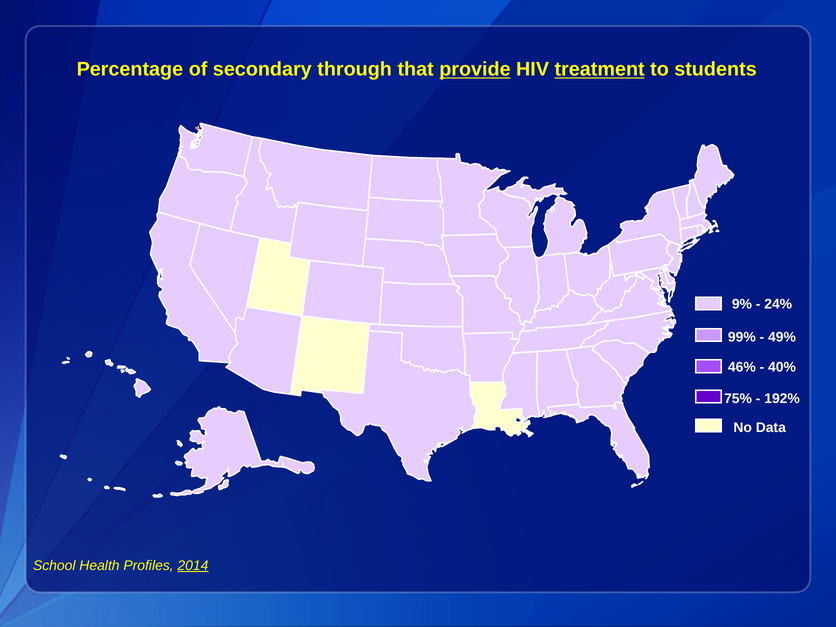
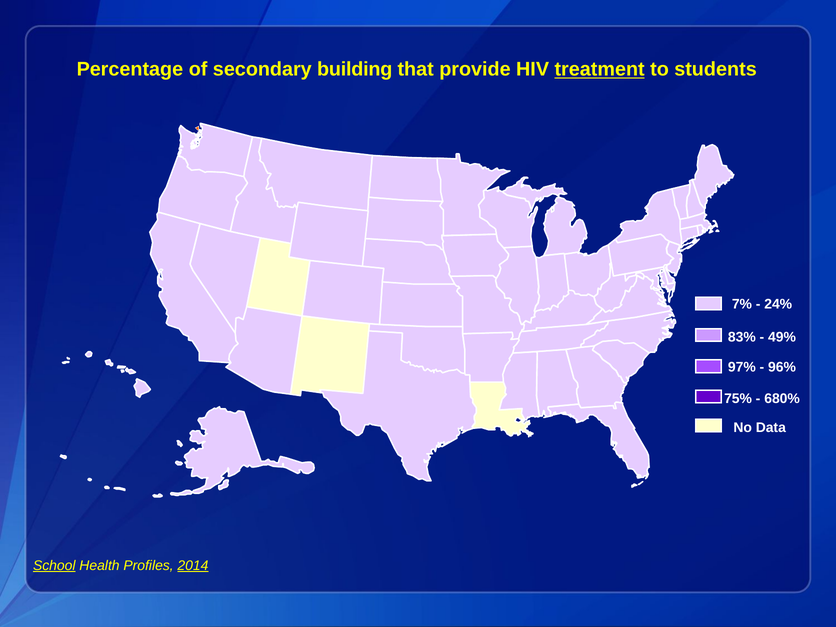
through: through -> building (355, 69)
provide underline: present -> none (475, 69)
9%: 9% -> 7% (742, 304)
99%: 99% -> 83% (742, 337)
46%: 46% -> 97% (742, 367)
40%: 40% -> 96% (782, 367)
192%: 192% -> 680% (782, 398)
School underline: none -> present (54, 565)
